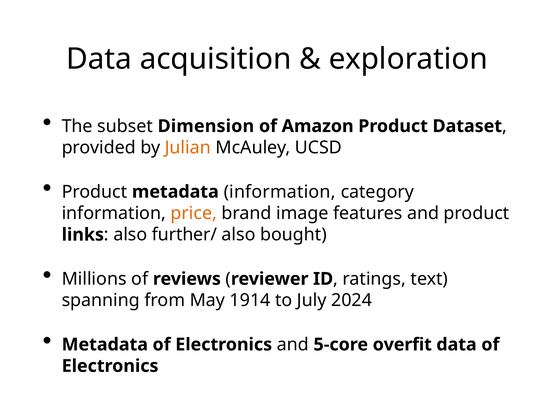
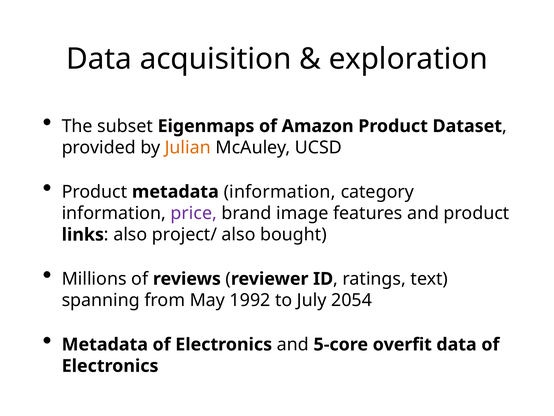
Dimension: Dimension -> Eigenmaps (206, 126)
price colour: orange -> purple (194, 213)
further/: further/ -> project/ (184, 234)
1914: 1914 -> 1992 (250, 300)
2024: 2024 -> 2054 (352, 300)
